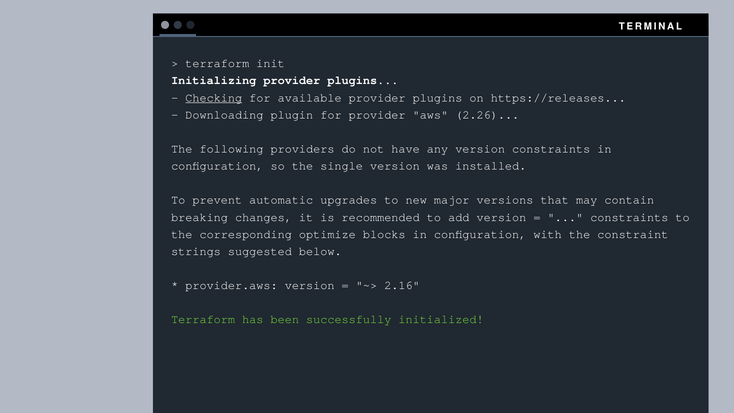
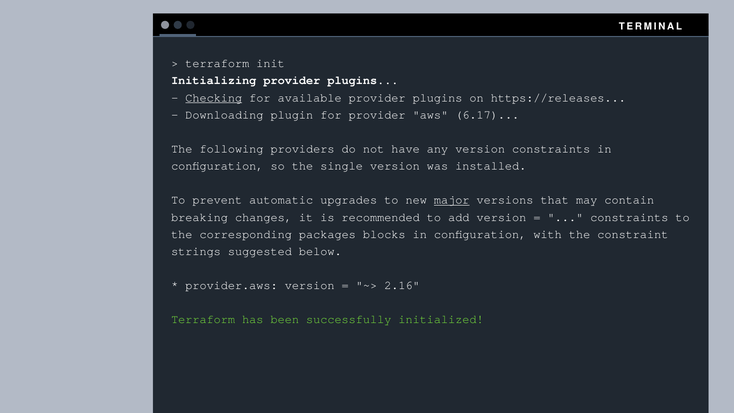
2.26: 2.26 -> 6.17 (487, 115)
major underline: none -> present (452, 200)
optimize: optimize -> packages (327, 234)
